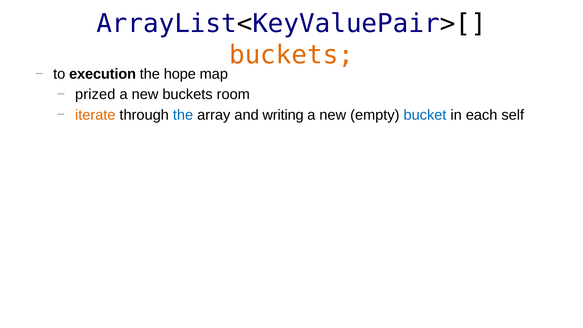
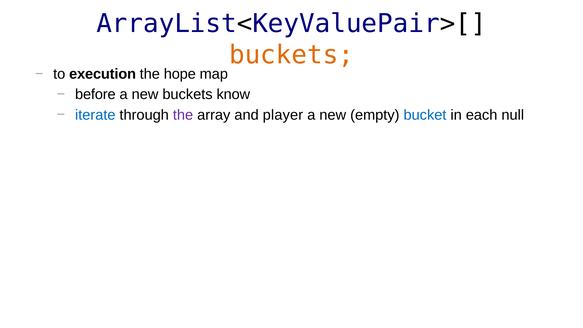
prized: prized -> before (95, 95)
room: room -> know (233, 95)
iterate colour: orange -> blue (95, 115)
the colour: blue -> purple (183, 115)
writing: writing -> player (283, 115)
self: self -> null (513, 115)
